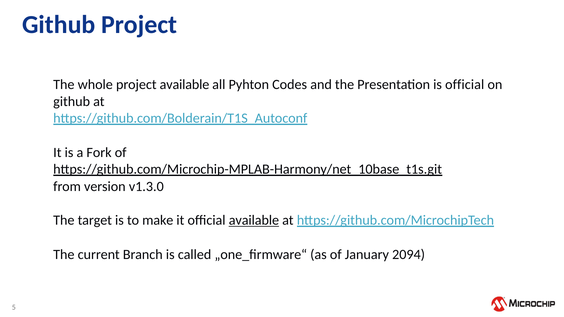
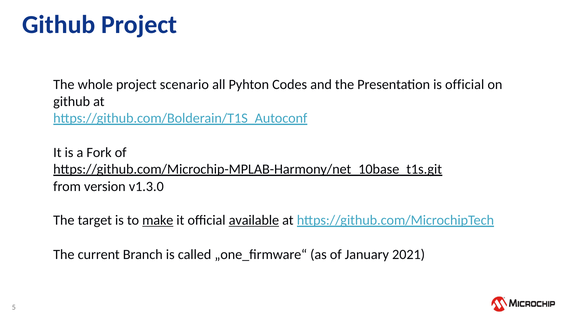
project available: available -> scenario (184, 85)
make underline: none -> present (158, 221)
2094: 2094 -> 2021 (409, 255)
